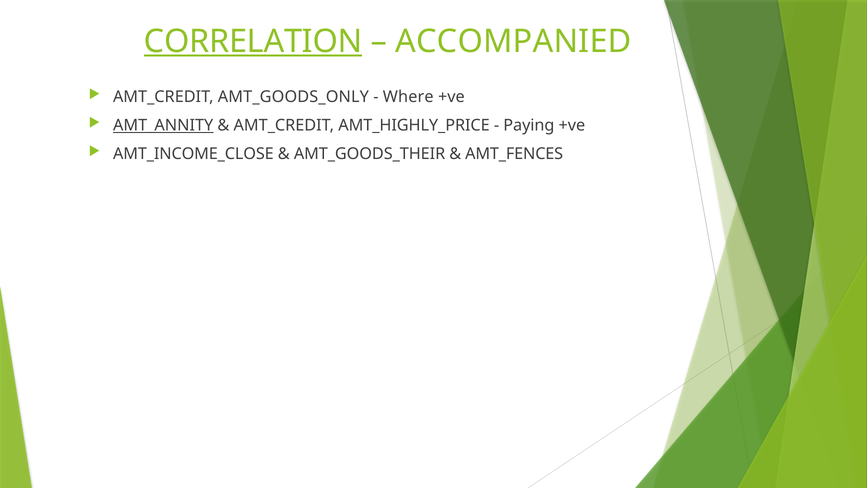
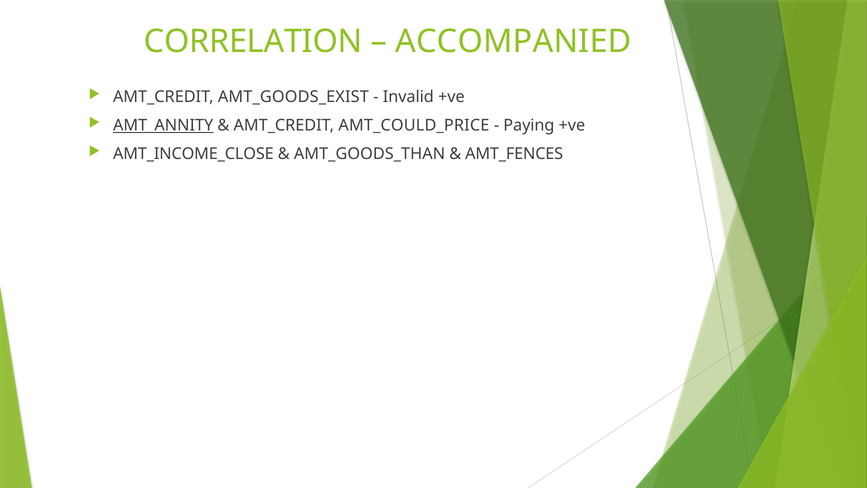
CORRELATION underline: present -> none (253, 41)
AMT_GOODS_ONLY: AMT_GOODS_ONLY -> AMT_GOODS_EXIST (293, 97)
Where: Where -> Invalid (408, 97)
AMT_HIGHLY_PRICE: AMT_HIGHLY_PRICE -> AMT_COULD_PRICE (414, 125)
AMT_GOODS_THEIR: AMT_GOODS_THEIR -> AMT_GOODS_THAN (370, 154)
